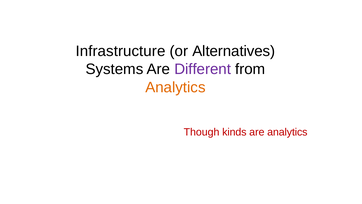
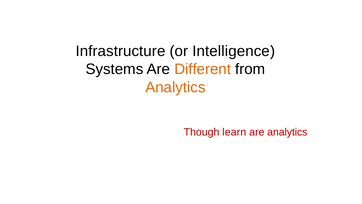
Alternatives: Alternatives -> Intelligence (234, 51)
Different colour: purple -> orange (203, 69)
kinds: kinds -> learn (234, 132)
